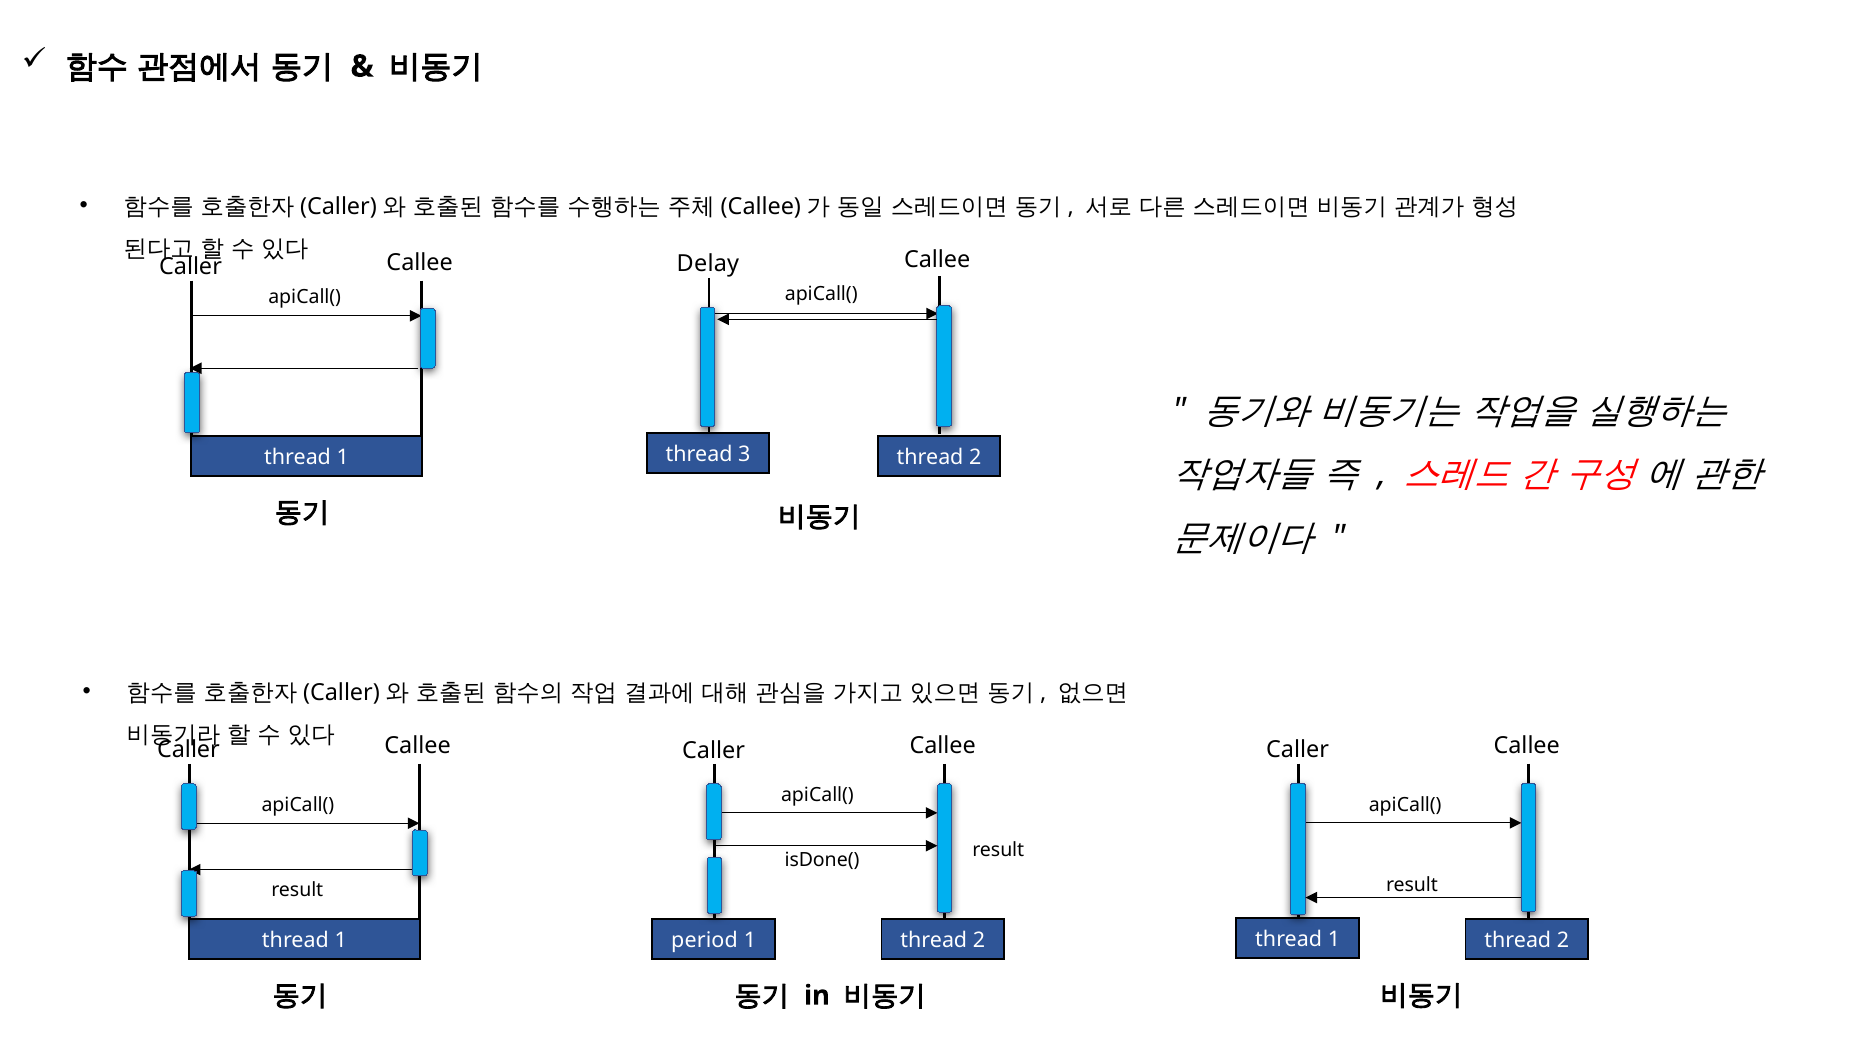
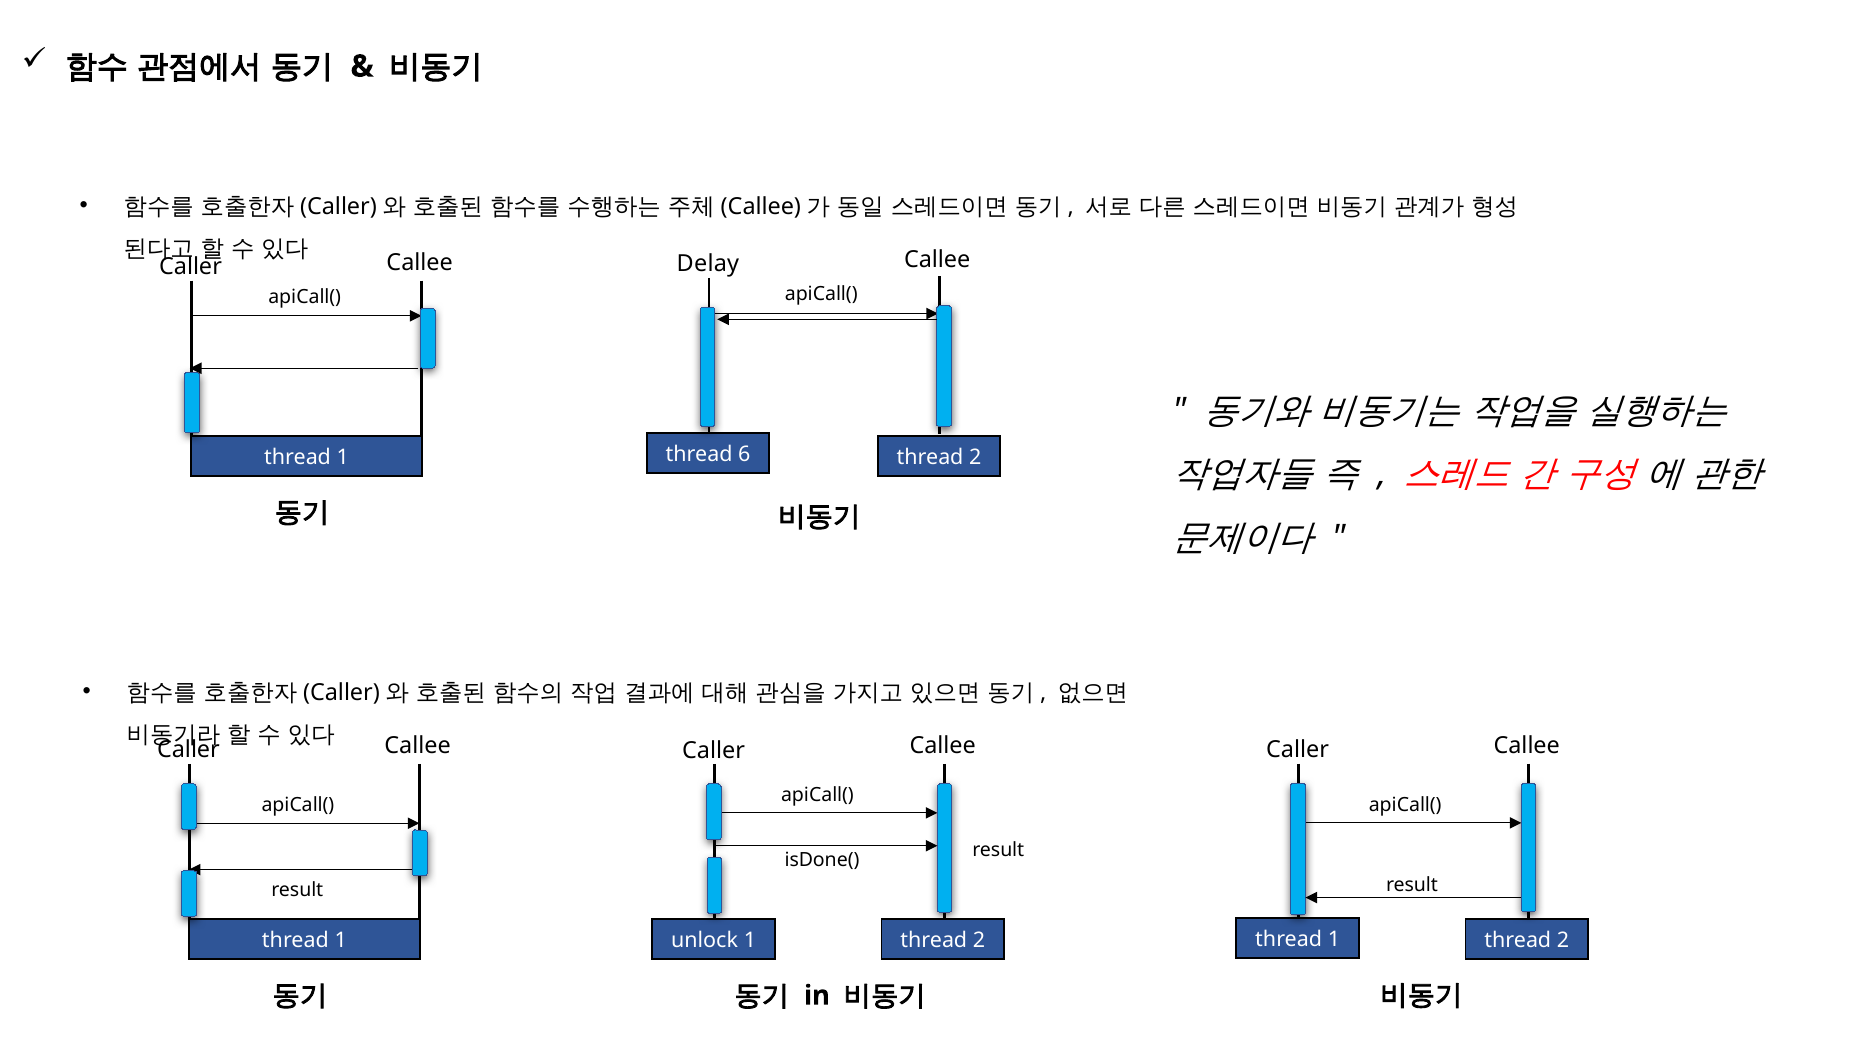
3: 3 -> 6 (744, 454)
period: period -> unlock (705, 940)
